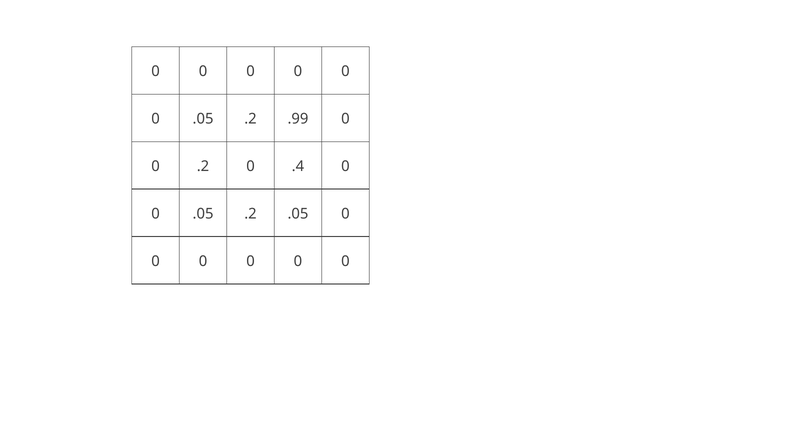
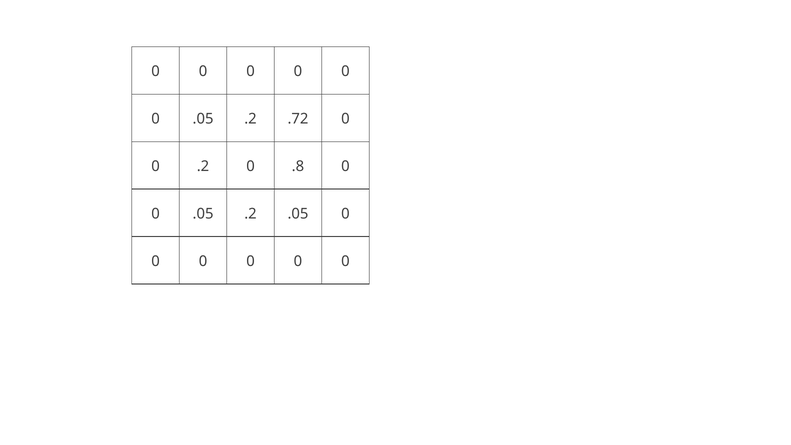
.99: .99 -> .72 (298, 119)
.4: .4 -> .8 (298, 166)
